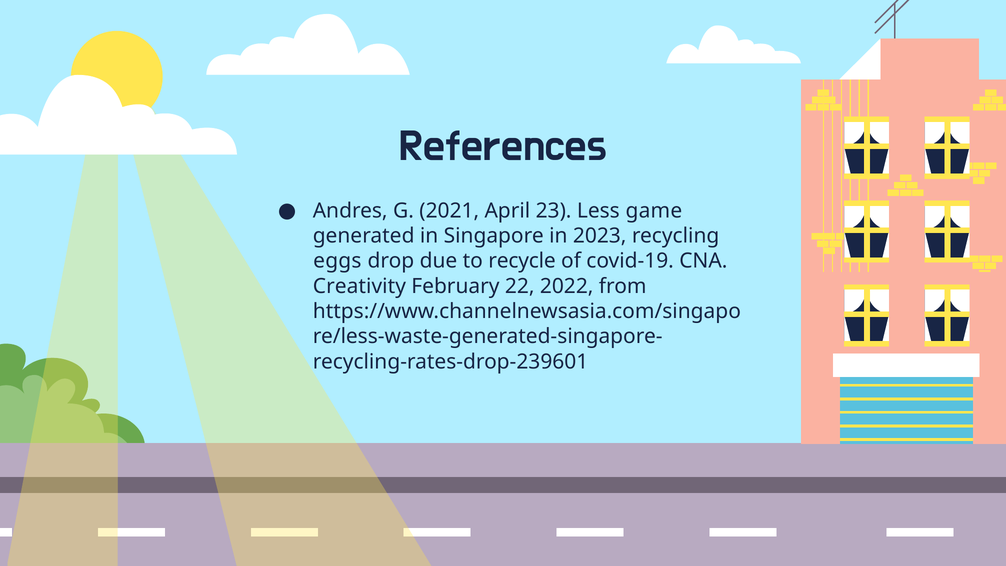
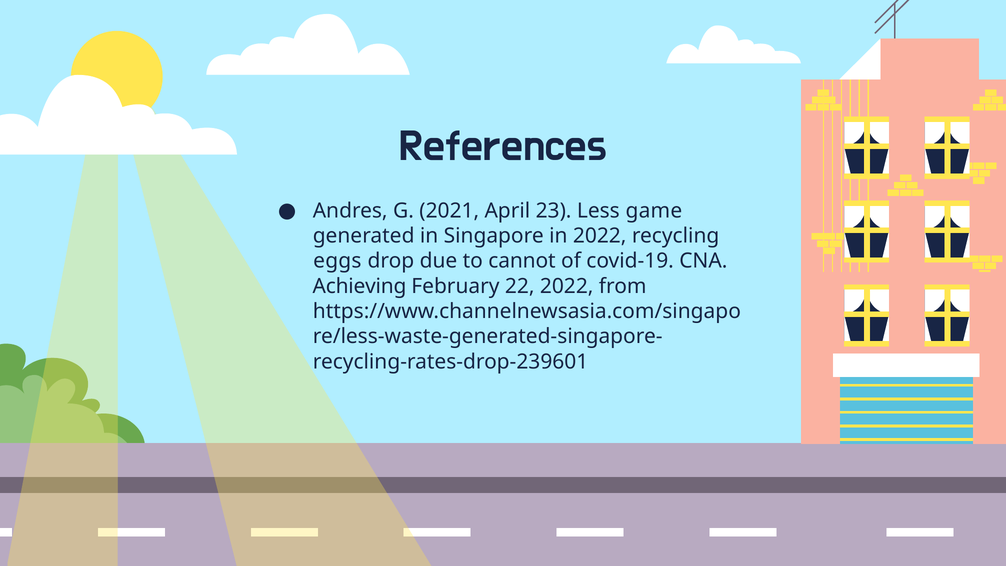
in 2023: 2023 -> 2022 (600, 236)
recycle: recycle -> cannot (522, 261)
Creativity: Creativity -> Achieving (360, 286)
